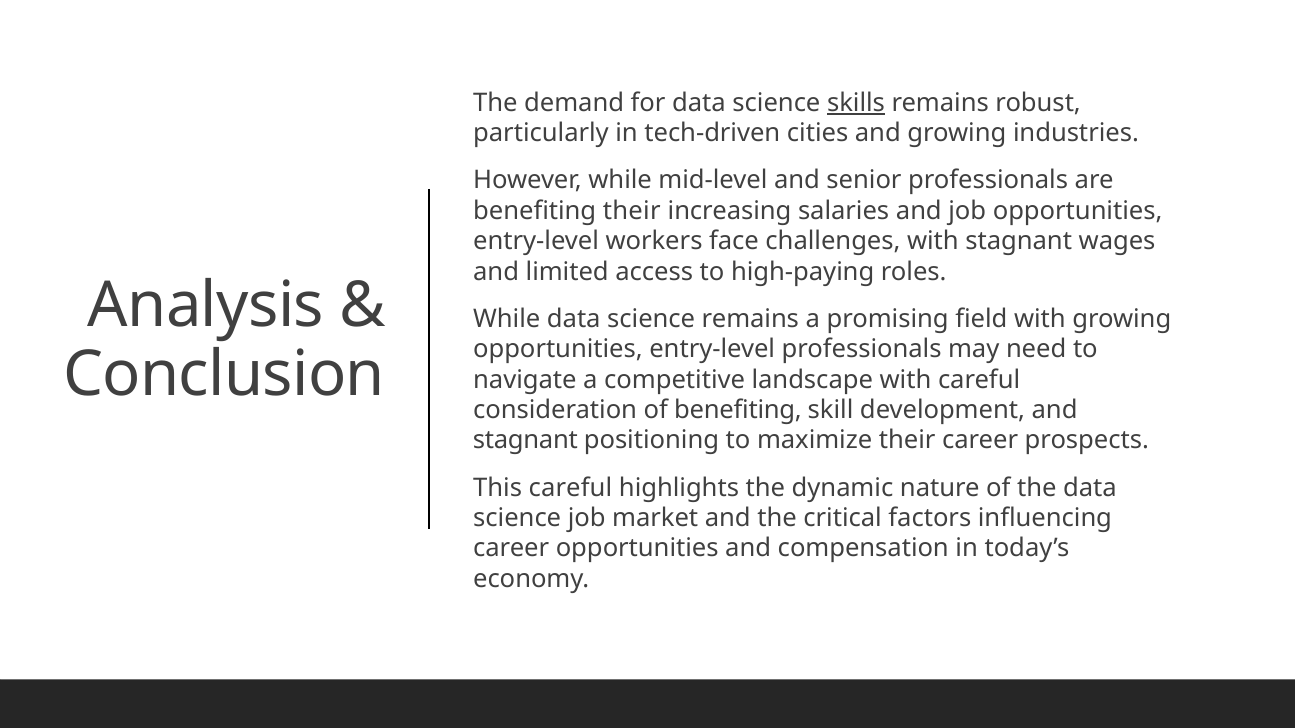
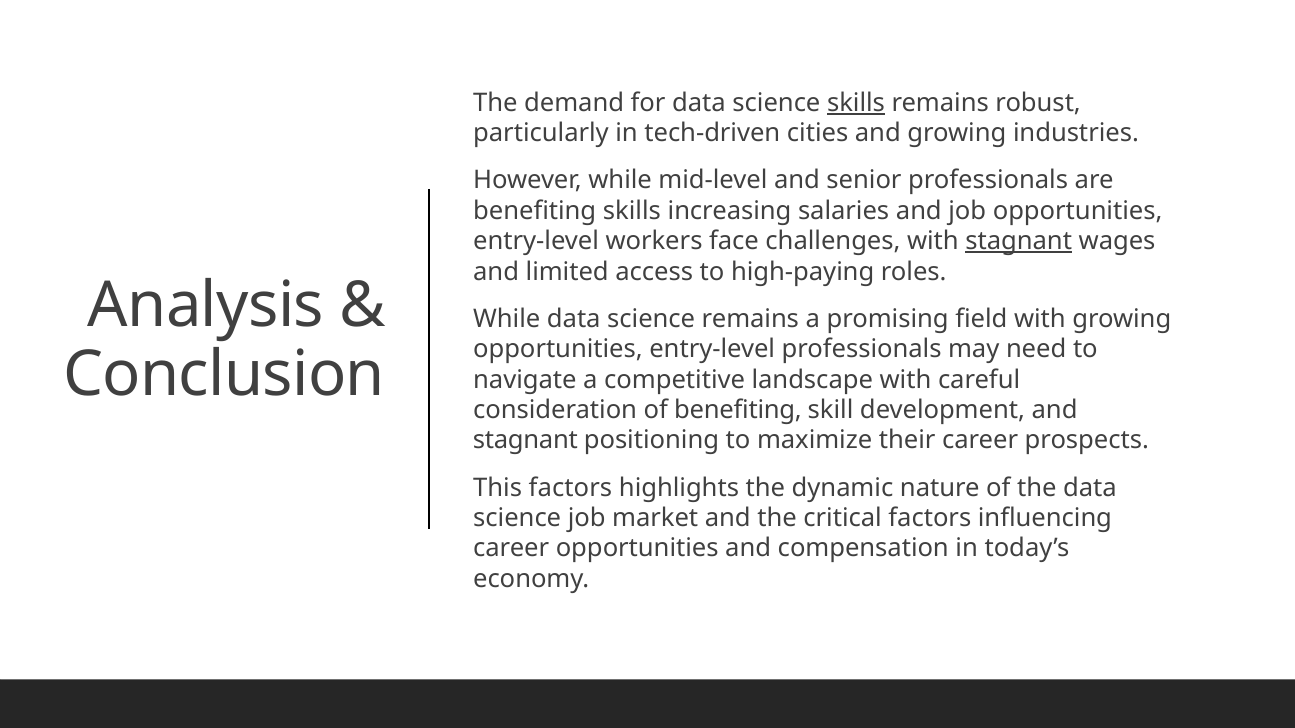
benefiting their: their -> skills (632, 211)
stagnant underline: none -> present (1019, 241)
This careful: careful -> factors (570, 488)
